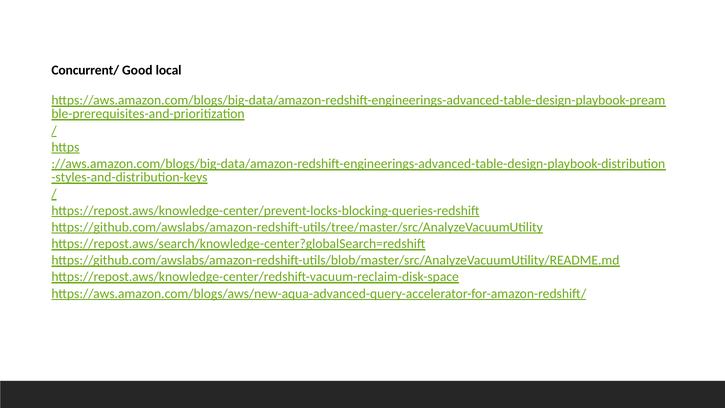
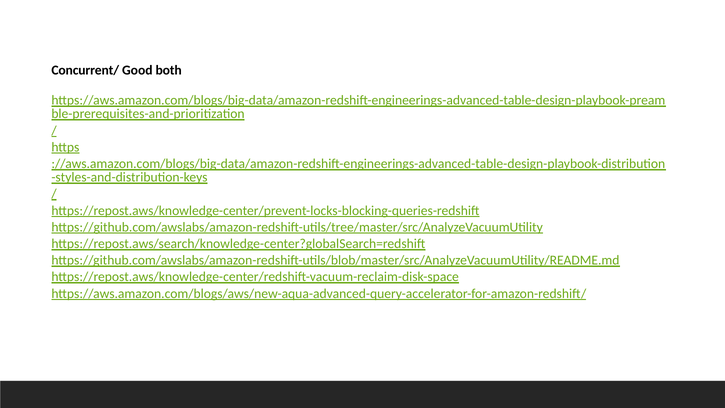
local: local -> both (169, 70)
